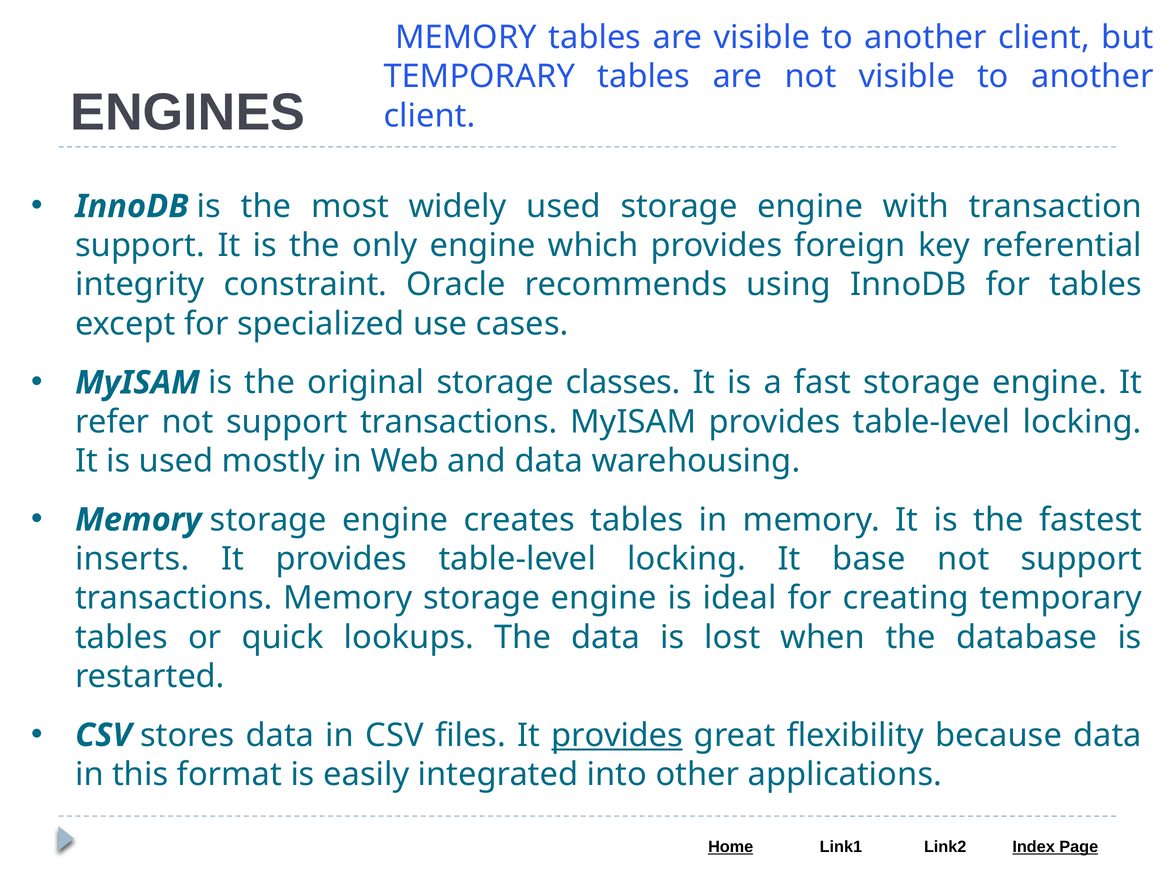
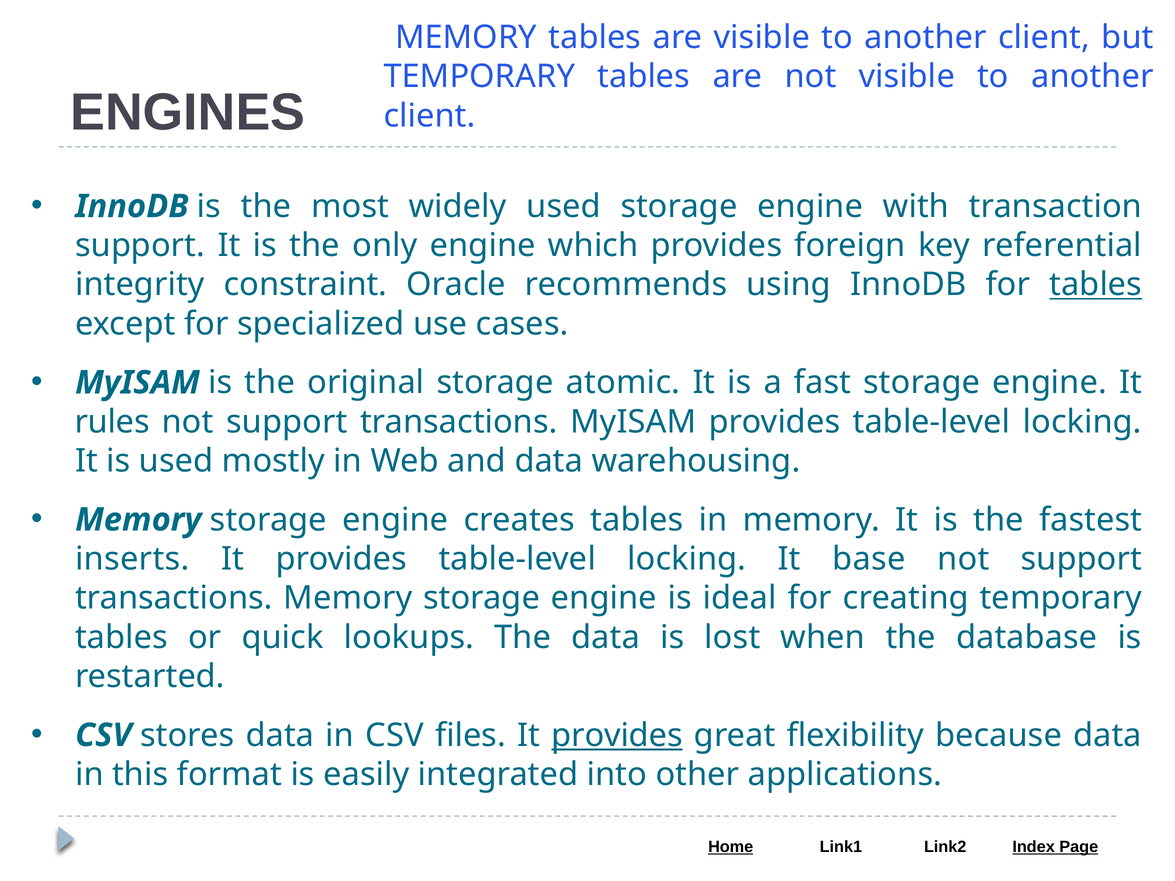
tables underline: none -> present (1096, 285)
classes: classes -> atomic (623, 383)
refer: refer -> rules (112, 422)
